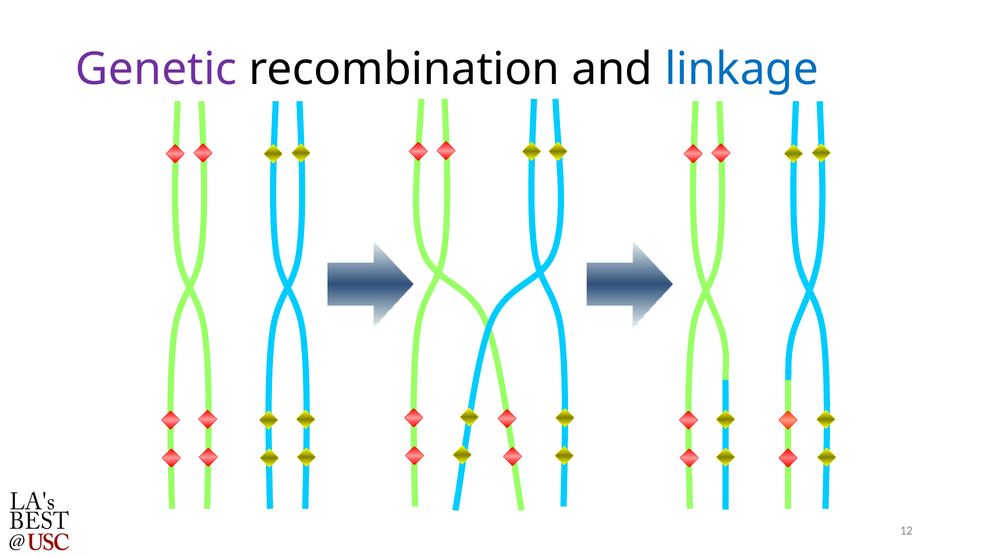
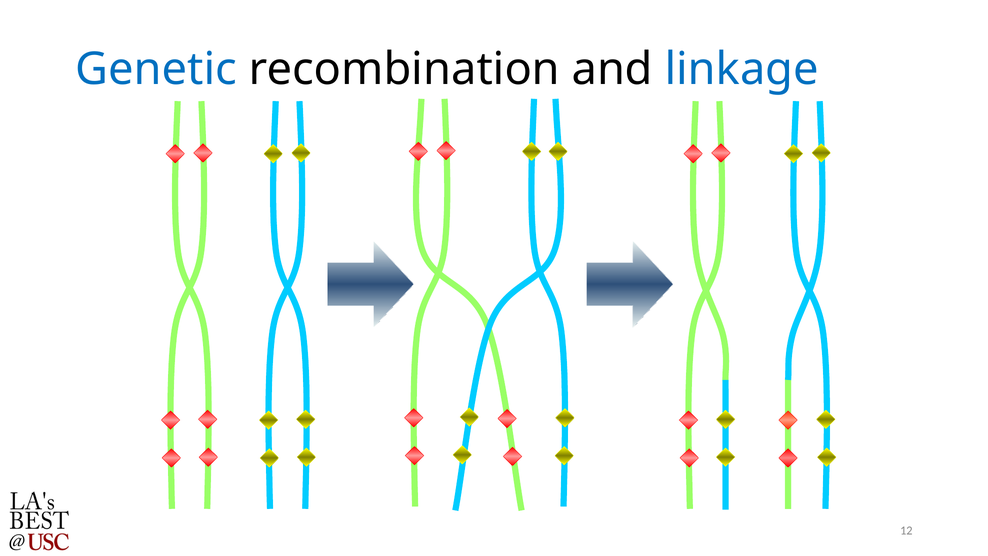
Genetic colour: purple -> blue (156, 69)
